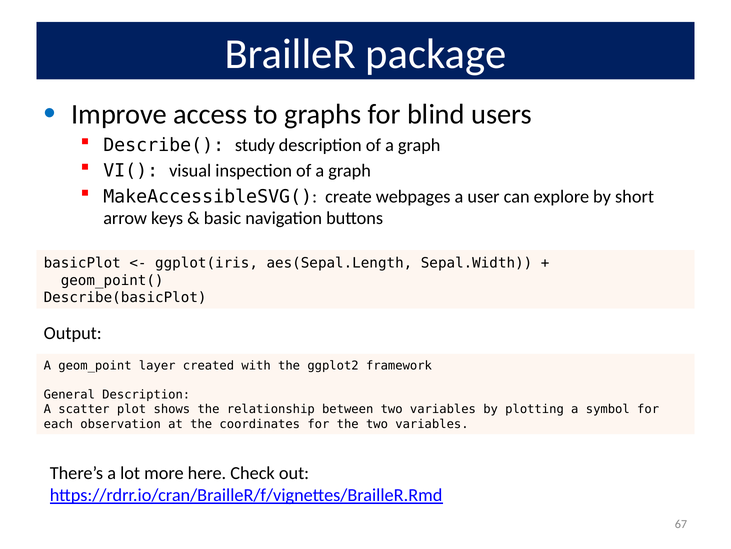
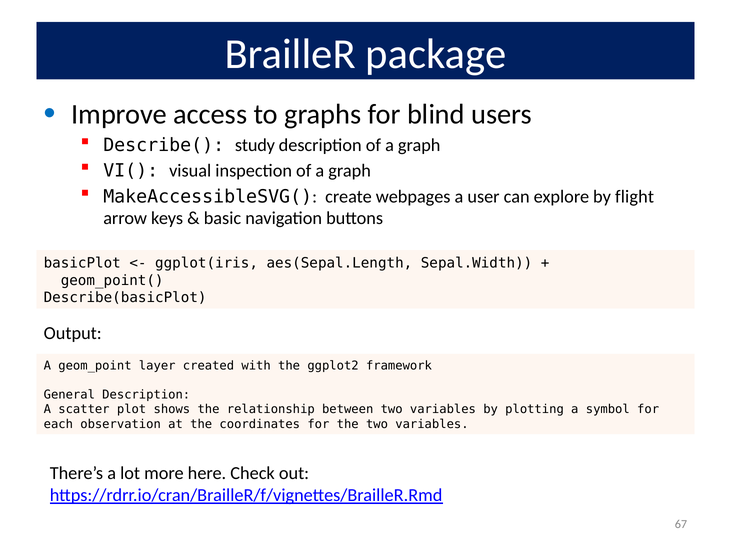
short: short -> flight (635, 196)
